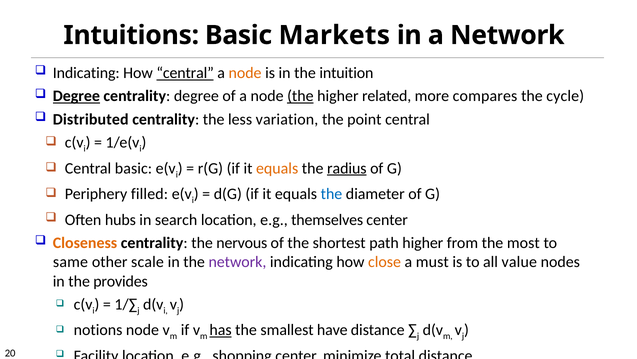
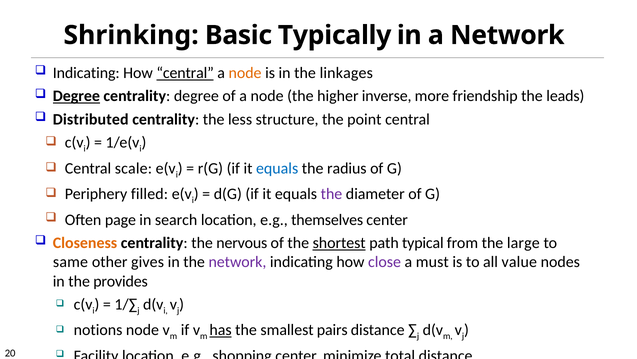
Intuitions: Intuitions -> Shrinking (131, 35)
Markets: Markets -> Typically (335, 35)
intuition: intuition -> linkages (346, 73)
the underline: present -> none (300, 96)
related: related -> inverse (387, 96)
compares: compares -> friendship (485, 96)
cycle: cycle -> leads (565, 96)
variation: variation -> structure (287, 119)
Central basic: basic -> scale (133, 168)
equals colour: orange -> blue (277, 168)
radius underline: present -> none (347, 168)
the colour: blue -> purple (331, 194)
hubs: hubs -> page (120, 219)
shortest underline: none -> present (339, 242)
path higher: higher -> typical (423, 242)
most: most -> large (523, 242)
scale: scale -> gives (148, 262)
close colour: orange -> purple (385, 262)
have: have -> pairs (332, 330)
